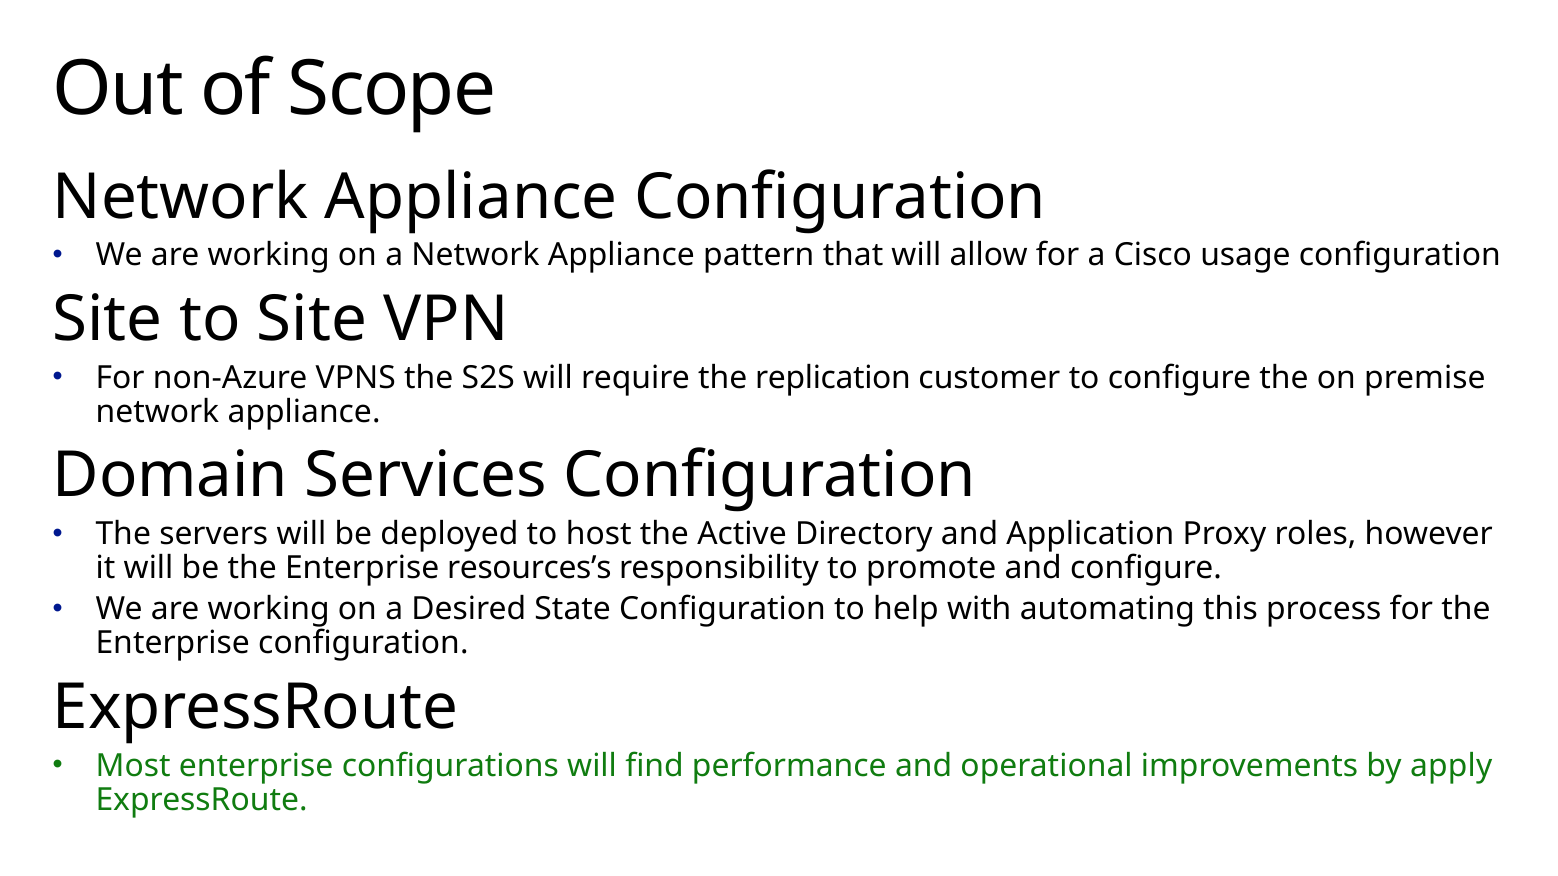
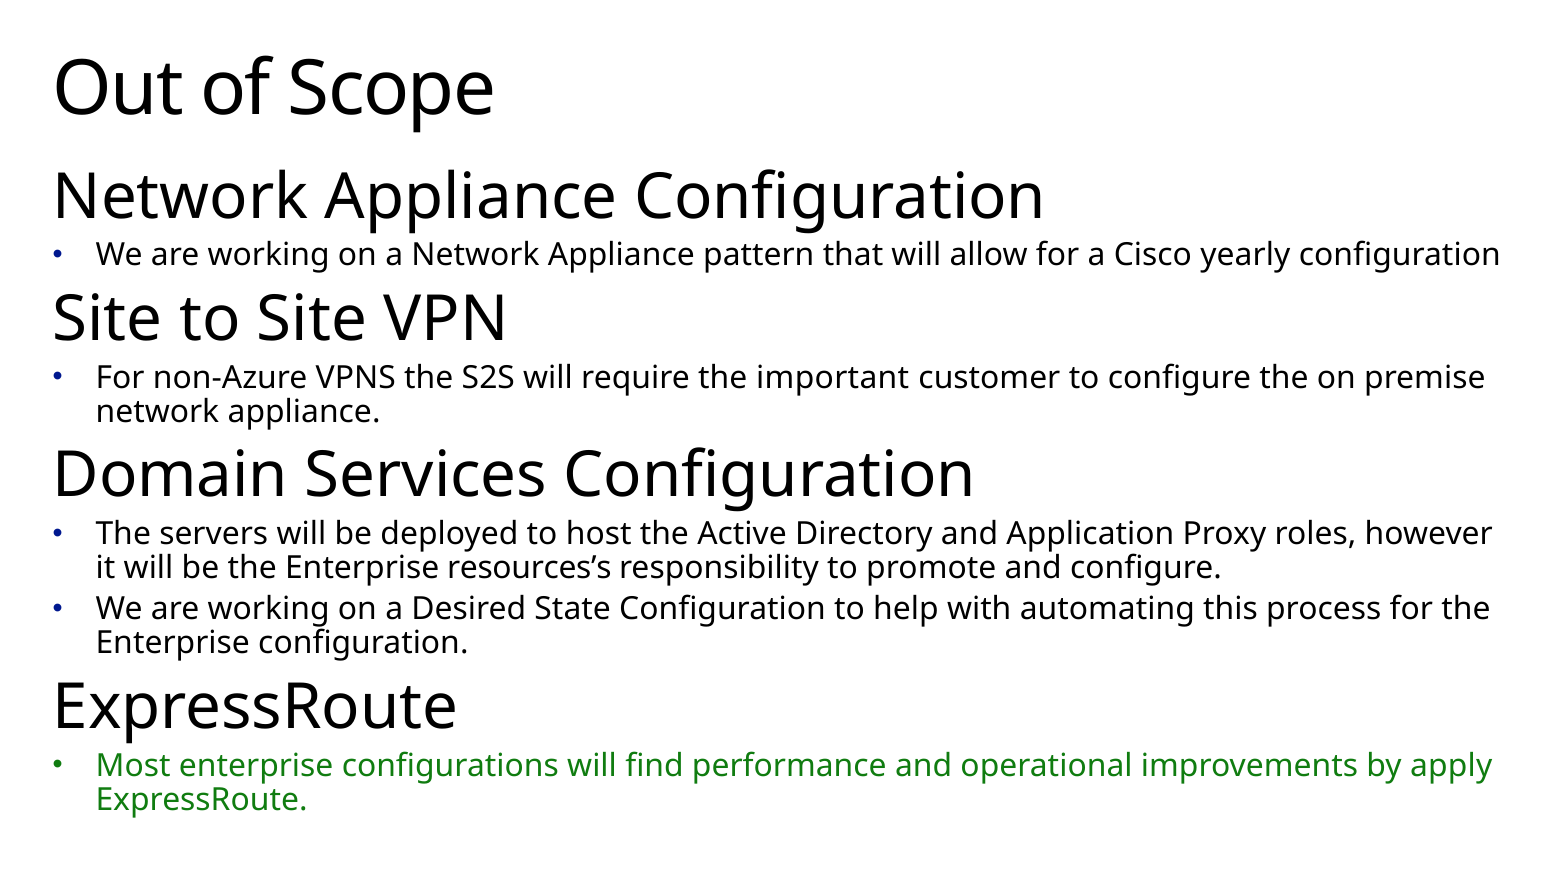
usage: usage -> yearly (1245, 255)
replication: replication -> important (833, 378)
